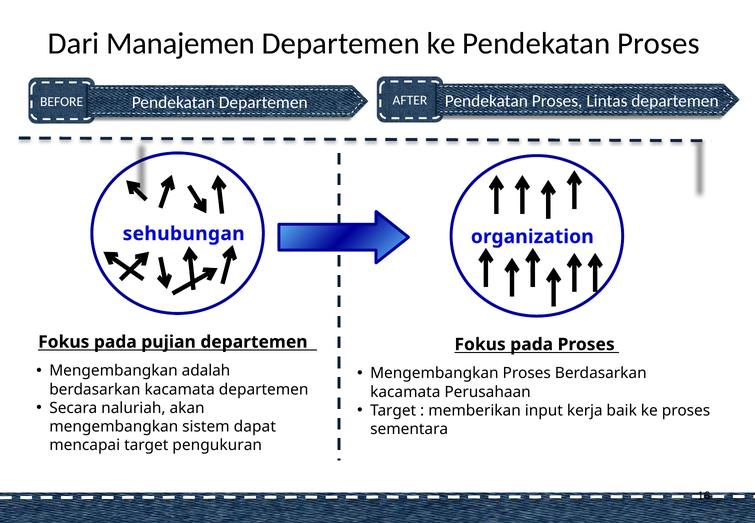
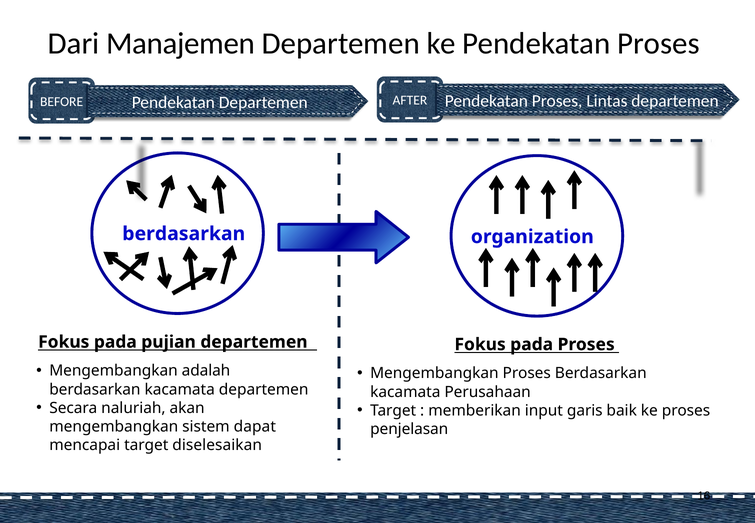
sehubungan: sehubungan -> berdasarkan (184, 234)
kerja: kerja -> garis (585, 410)
sementara: sementara -> penjelasan (409, 429)
pengukuran: pengukuran -> diselesaikan (217, 445)
